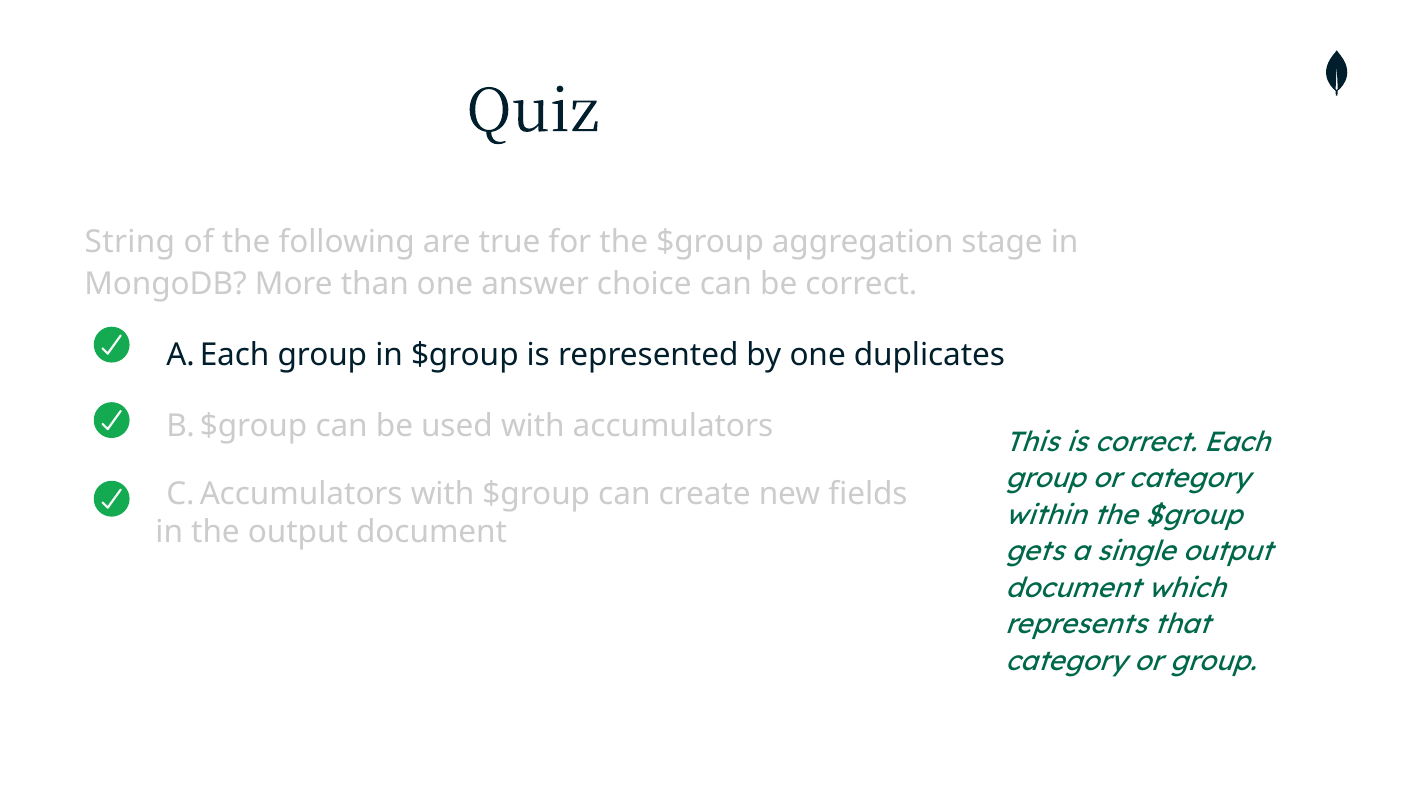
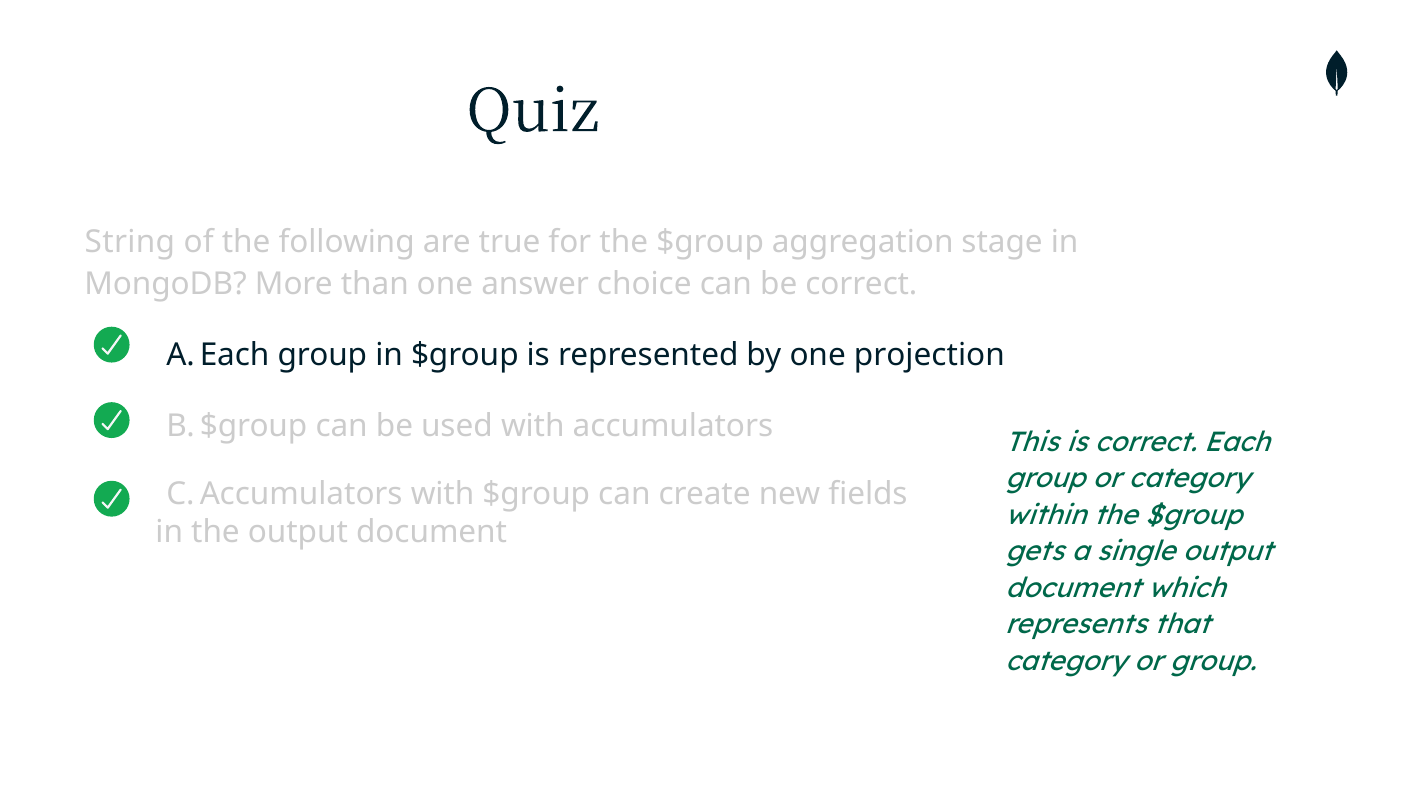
duplicates: duplicates -> projection (929, 355)
